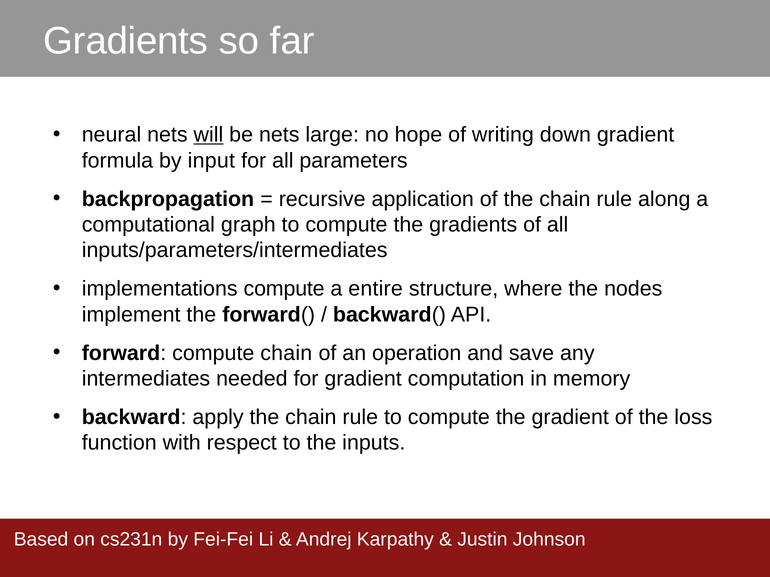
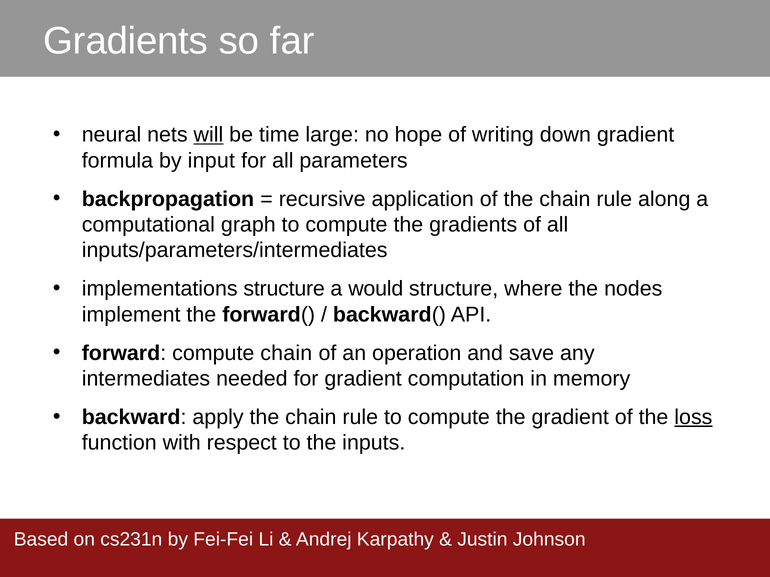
be nets: nets -> time (279, 135)
implementations compute: compute -> structure (284, 289)
entire: entire -> would (376, 289)
loss underline: none -> present (693, 418)
